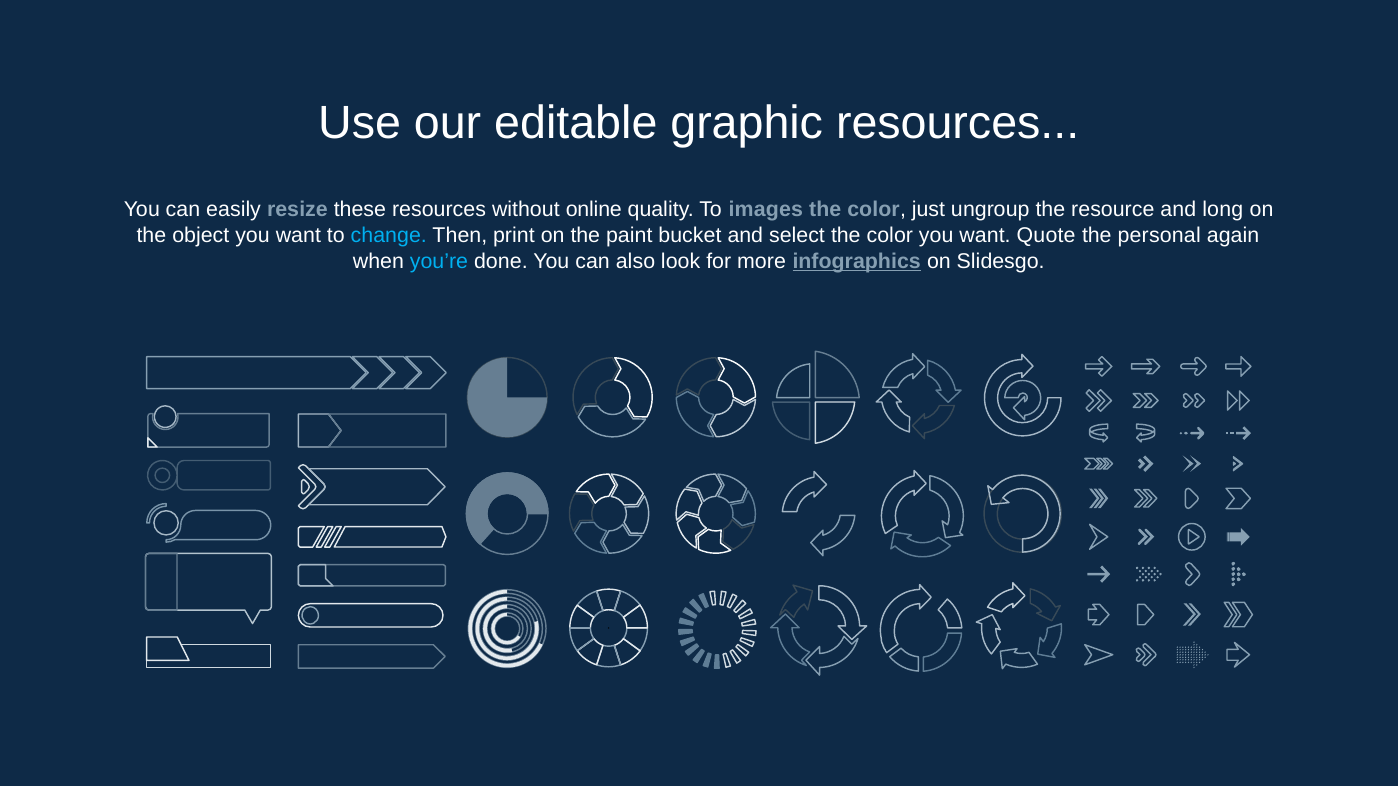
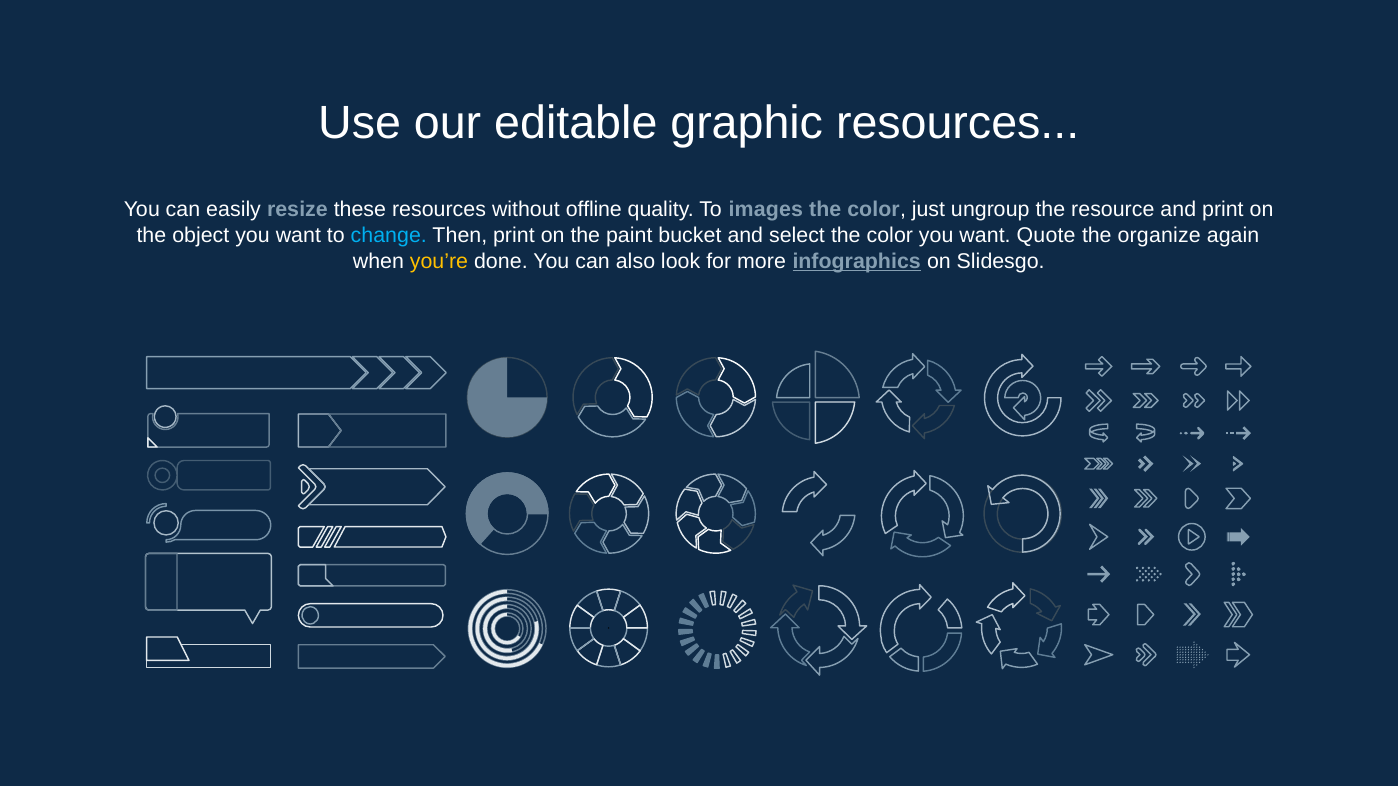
online: online -> offline (594, 210)
and long: long -> print (1223, 210)
personal: personal -> organize (1159, 236)
you’re colour: light blue -> yellow (439, 261)
